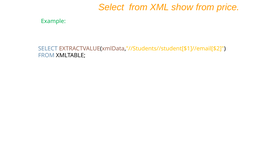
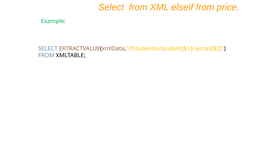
show: show -> elseif (182, 7)
